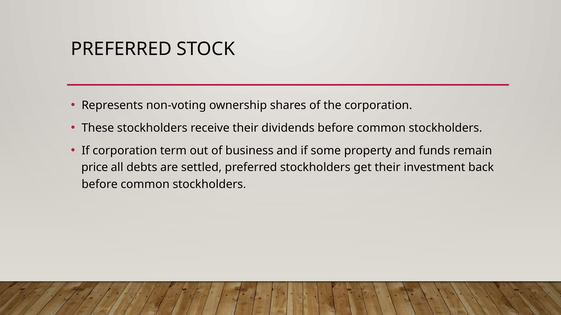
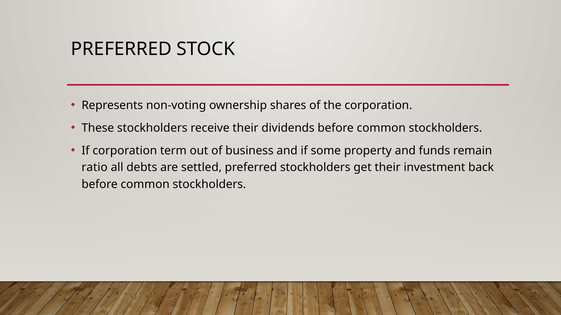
price: price -> ratio (95, 168)
